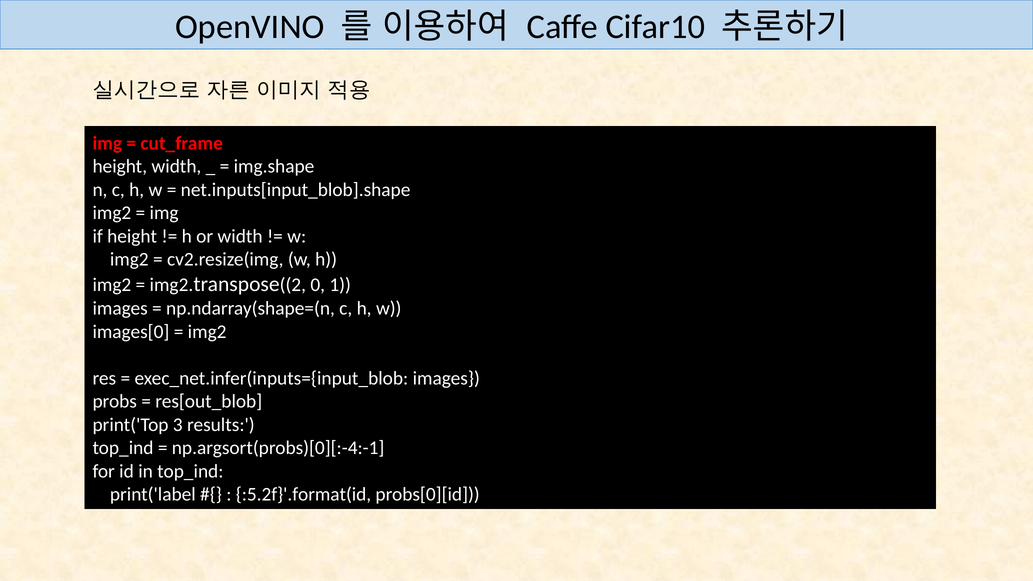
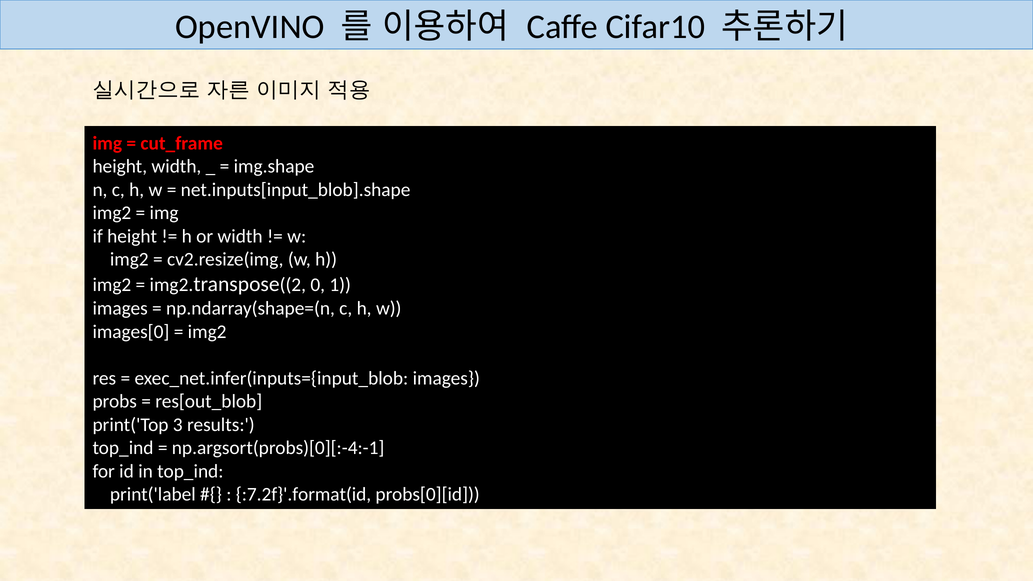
:5.2f}'.format(id: :5.2f}'.format(id -> :7.2f}'.format(id (303, 494)
